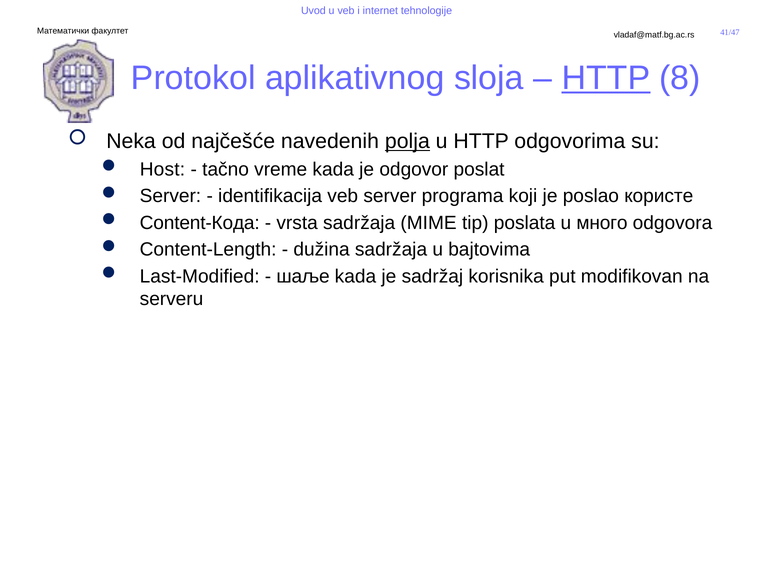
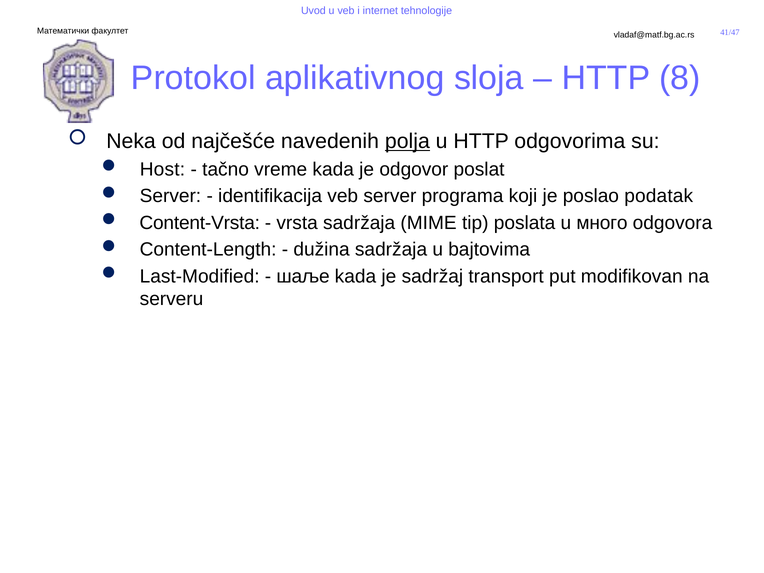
HTTP underline: present -> none (606, 78)
користе: користе -> podatak (659, 196)
Content-Кода: Content-Кода -> Content-Vrsta (200, 223)
korisnika: korisnika -> transport (506, 276)
